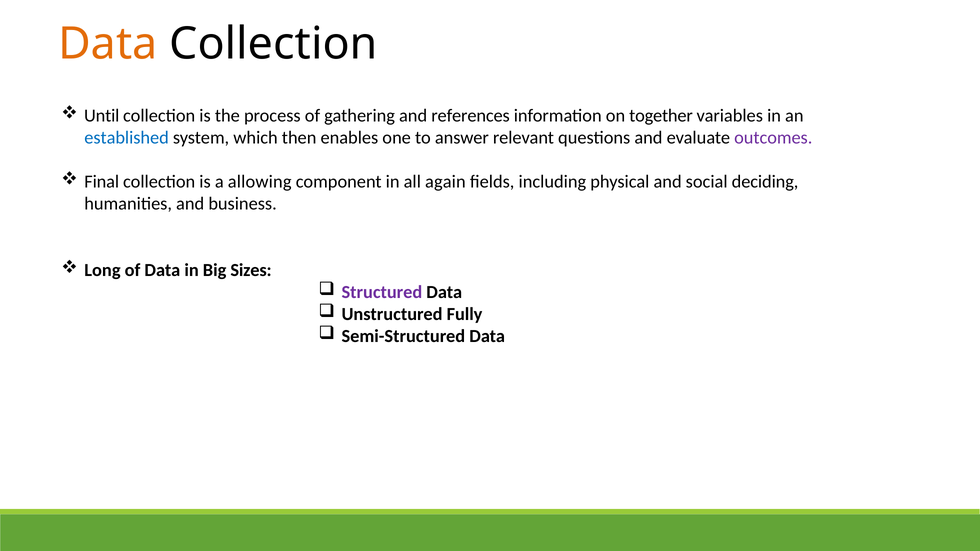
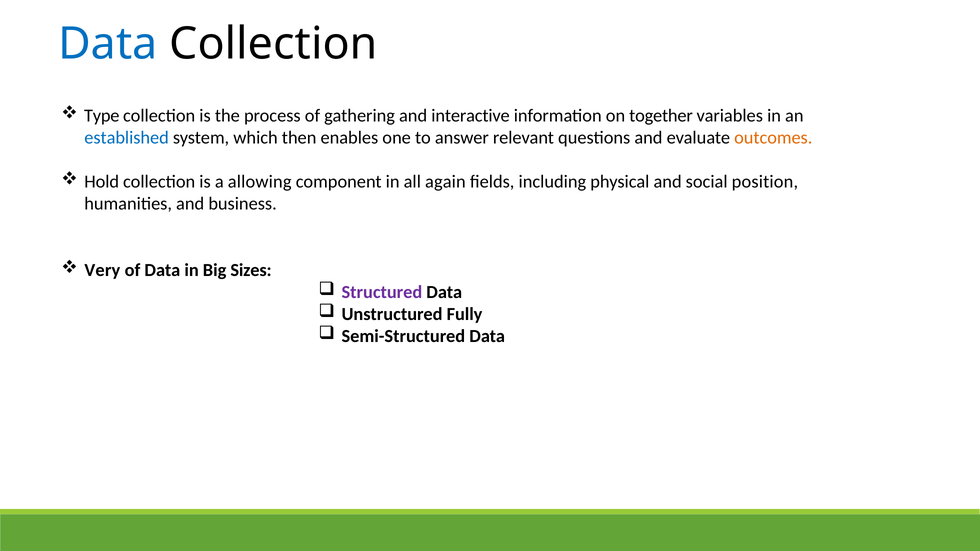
Data colour: orange -> blue (108, 44)
Until: Until -> Type (102, 116)
references: references -> interactive (471, 116)
outcomes colour: purple -> orange (773, 138)
Final: Final -> Hold (102, 182)
deciding: deciding -> position (765, 182)
Long: Long -> Very (102, 270)
